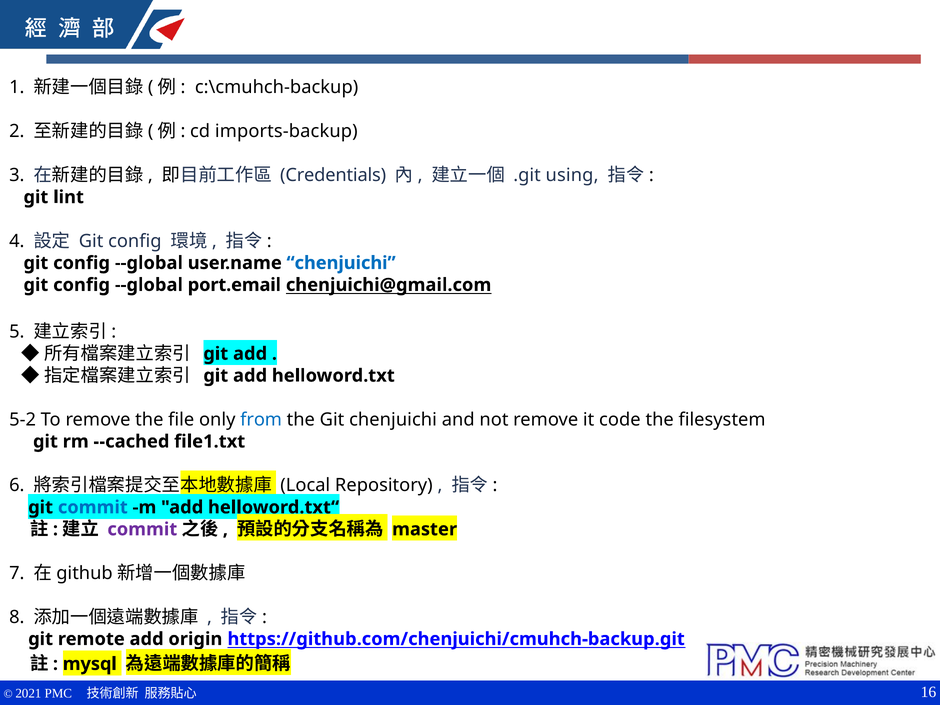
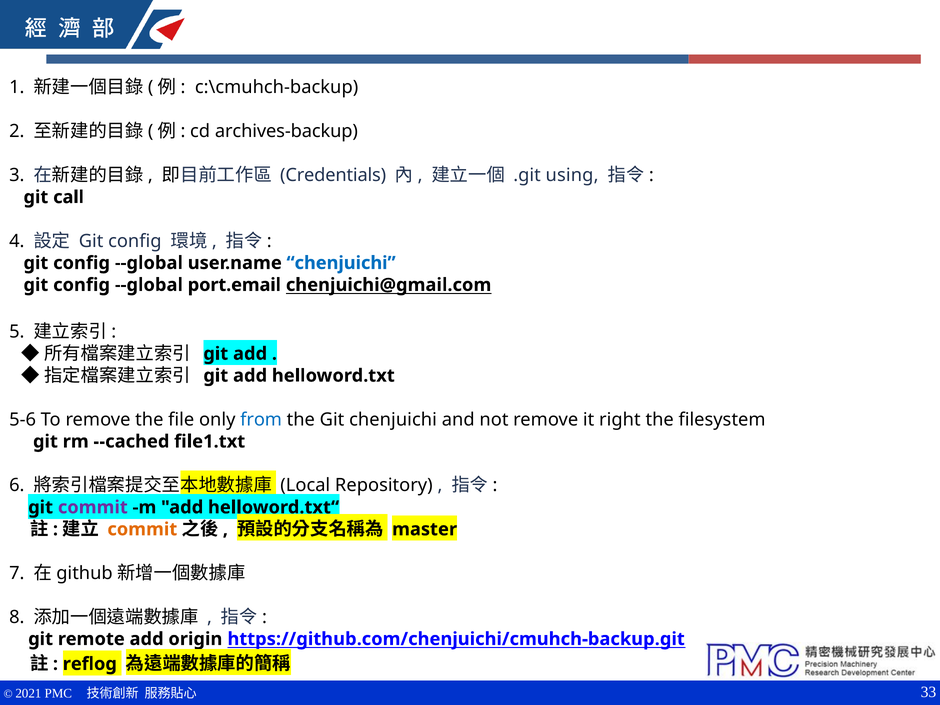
imports-backup: imports-backup -> archives-backup (286, 131)
lint: lint -> call (69, 197)
5-2: 5-2 -> 5-6 (23, 420)
code: code -> right (620, 420)
commit colour: blue -> purple (93, 507)
commit colour: purple -> orange (142, 529)
mysql: mysql -> reflog (90, 664)
16: 16 -> 33 (928, 692)
